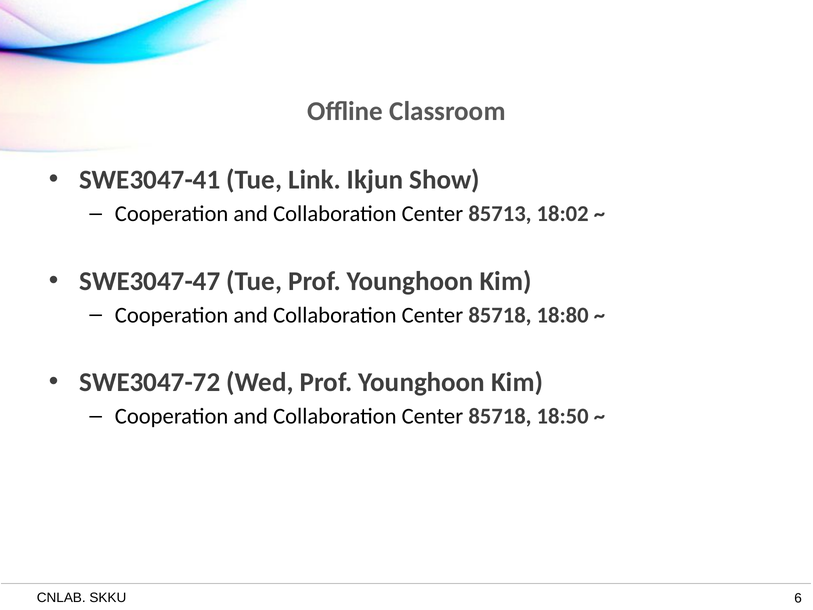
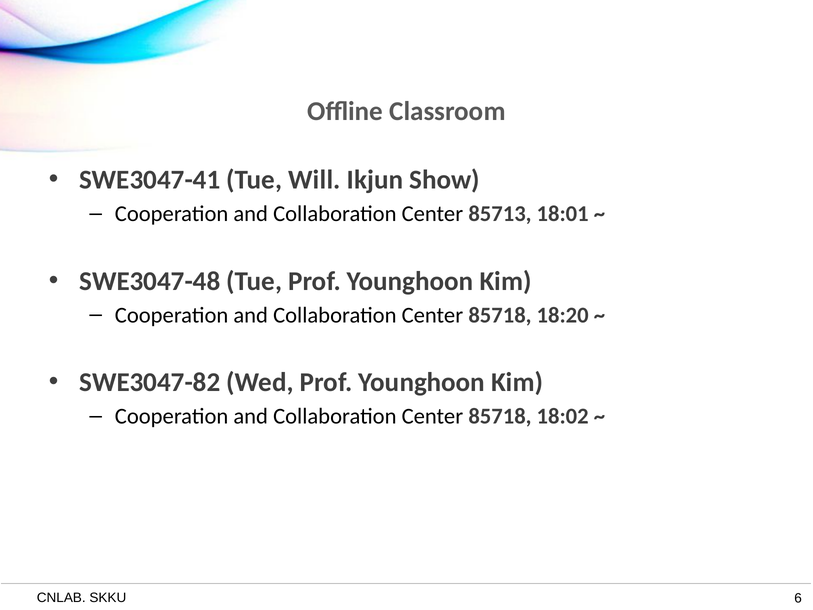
Link: Link -> Will (314, 180)
18:02: 18:02 -> 18:01 (563, 214)
SWE3047-47: SWE3047-47 -> SWE3047-48 (150, 281)
18:80: 18:80 -> 18:20 (563, 315)
SWE3047-72: SWE3047-72 -> SWE3047-82 (150, 382)
18:50: 18:50 -> 18:02 (563, 416)
